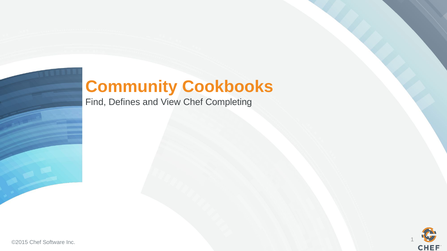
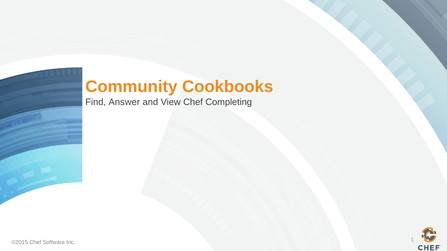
Defines: Defines -> Answer (124, 102)
